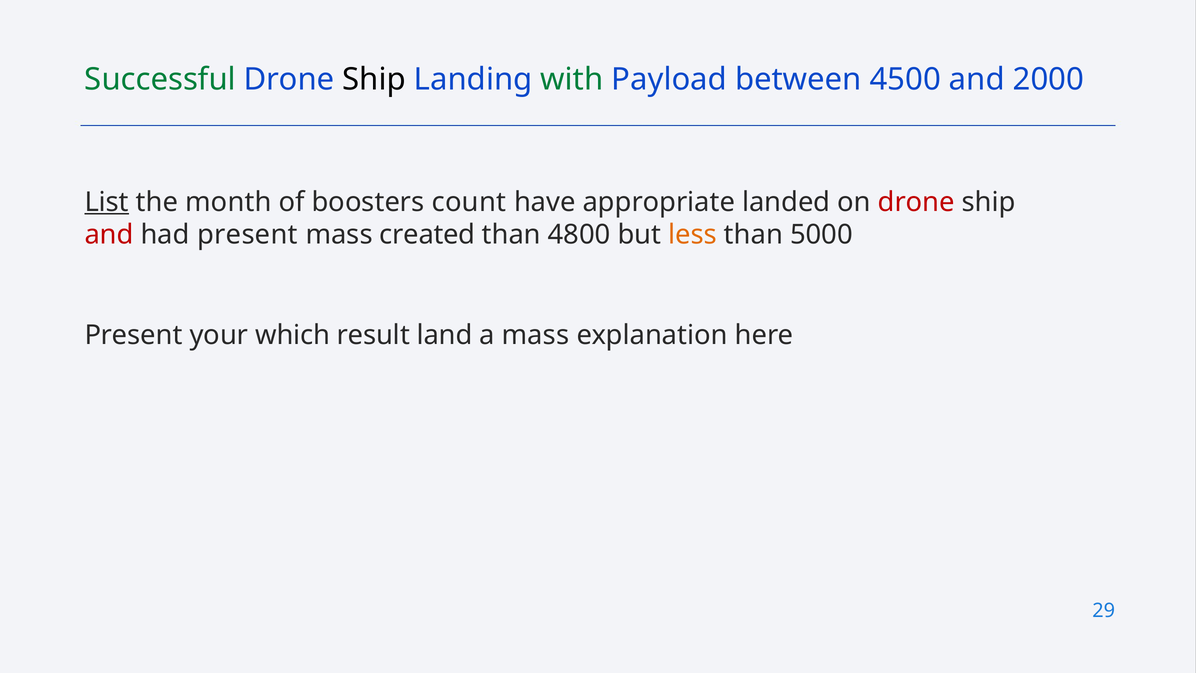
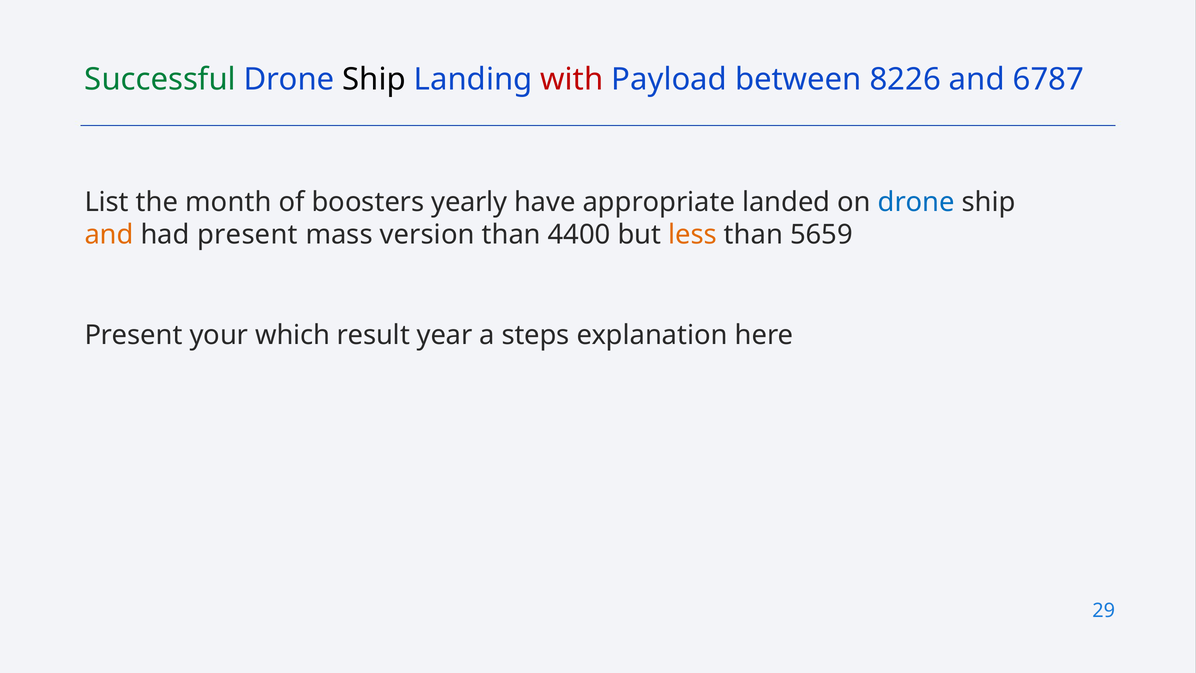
with colour: green -> red (572, 80)
4500: 4500 -> 8226 (905, 80)
2000: 2000 -> 6787 (1048, 80)
List underline: present -> none (107, 202)
count: count -> yearly (469, 202)
drone colour: red -> blue (916, 202)
and colour: red -> orange (109, 235)
created: created -> version (427, 235)
4800: 4800 -> 4400 (579, 235)
5000: 5000 -> 5659 (821, 235)
land: land -> year (445, 335)
a mass: mass -> steps (536, 335)
